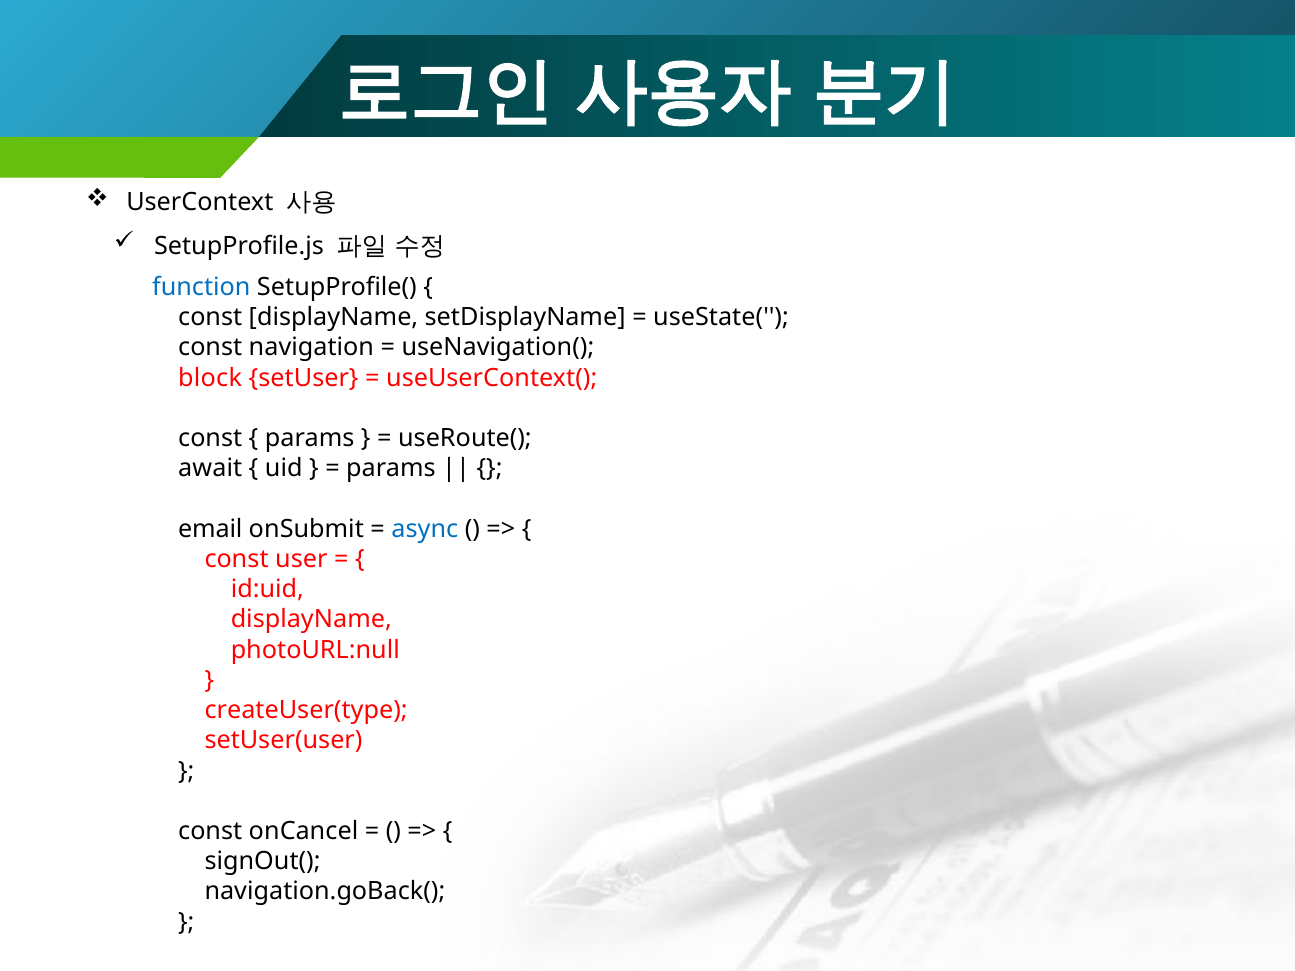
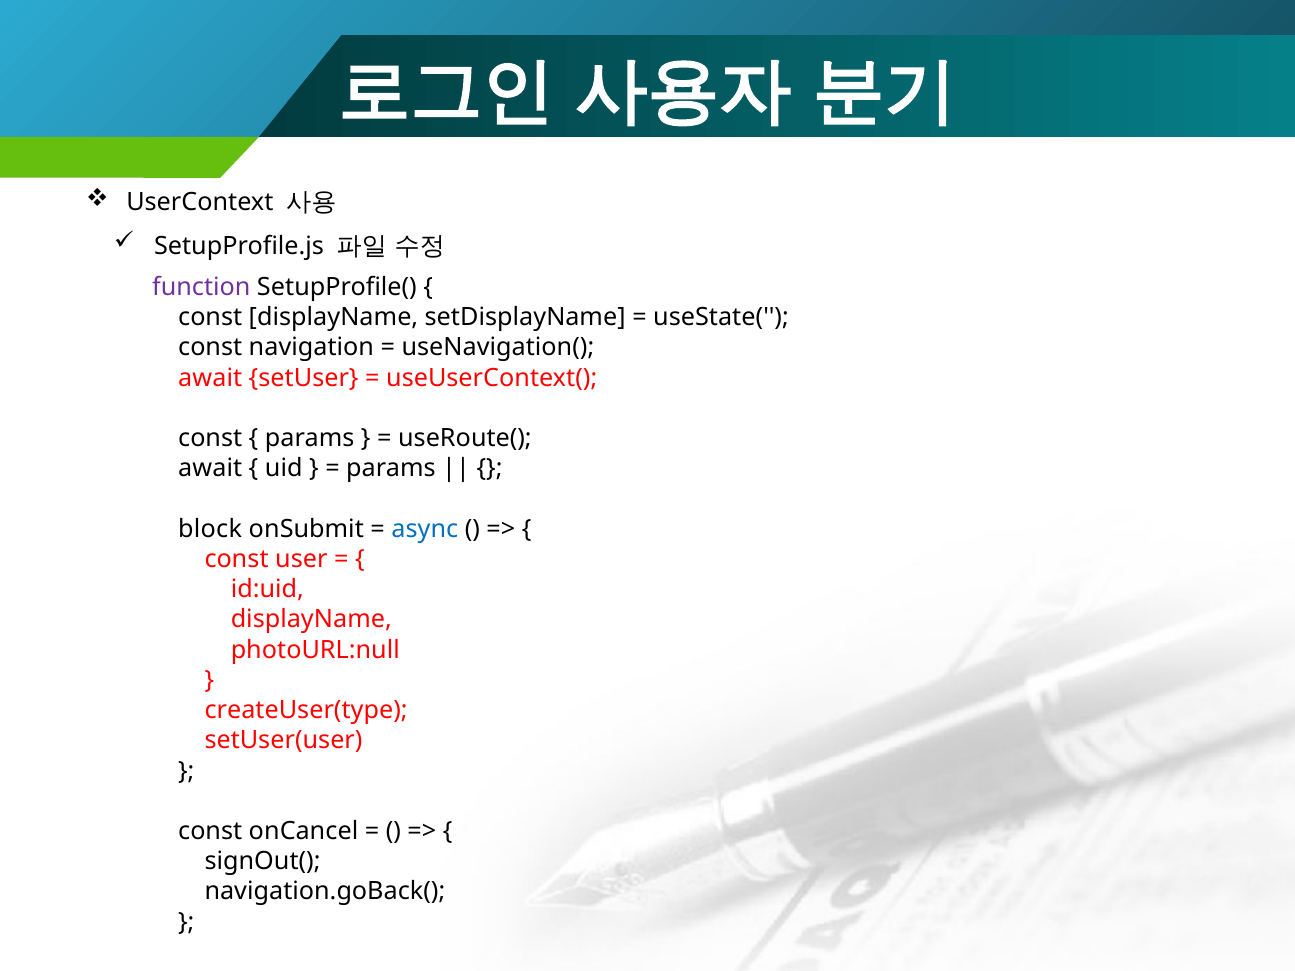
function colour: blue -> purple (201, 287)
block: block -> await (210, 378)
email: email -> block (210, 529)
